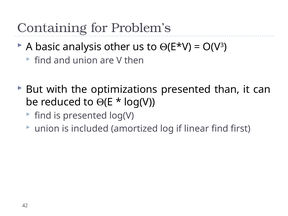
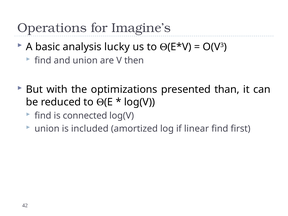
Containing: Containing -> Operations (52, 28)
Problem’s: Problem’s -> Imagine’s (141, 28)
other: other -> lucky (117, 47)
is presented: presented -> connected (85, 116)
